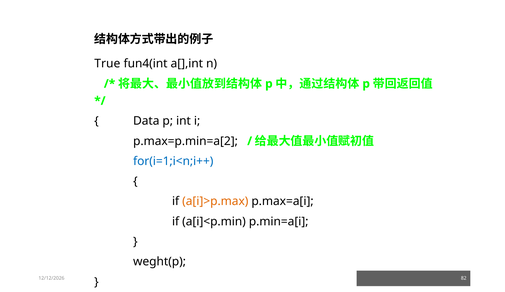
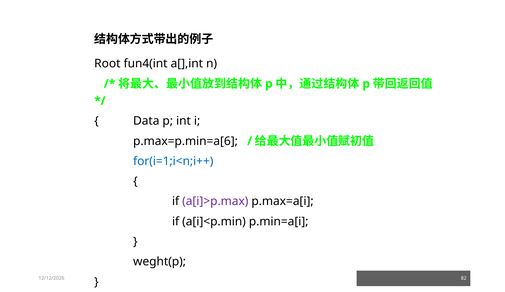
True: True -> Root (107, 64)
p.max=p.min=a[2: p.max=p.min=a[2 -> p.max=p.min=a[6 (185, 141)
a[i]>p.max colour: orange -> purple (215, 201)
